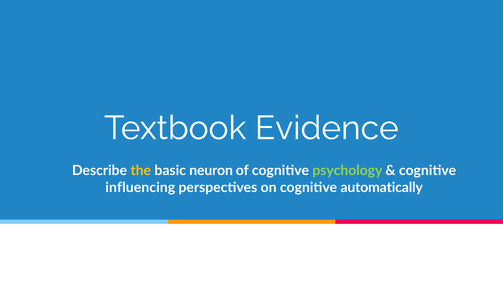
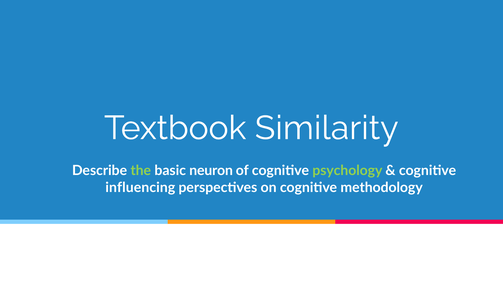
Evidence: Evidence -> Similarity (327, 128)
the colour: yellow -> light green (141, 171)
automatically: automatically -> methodology (382, 187)
